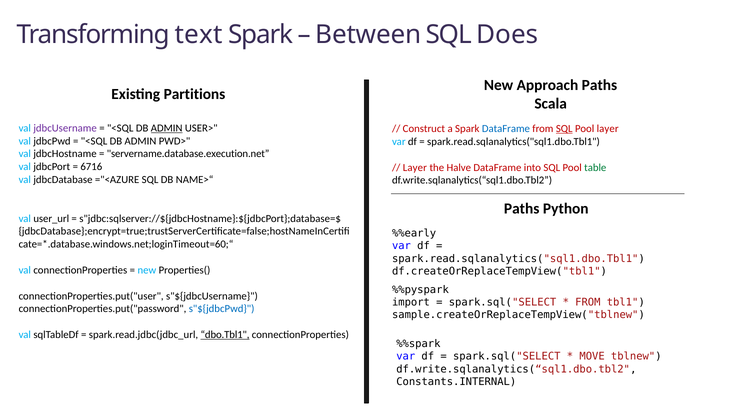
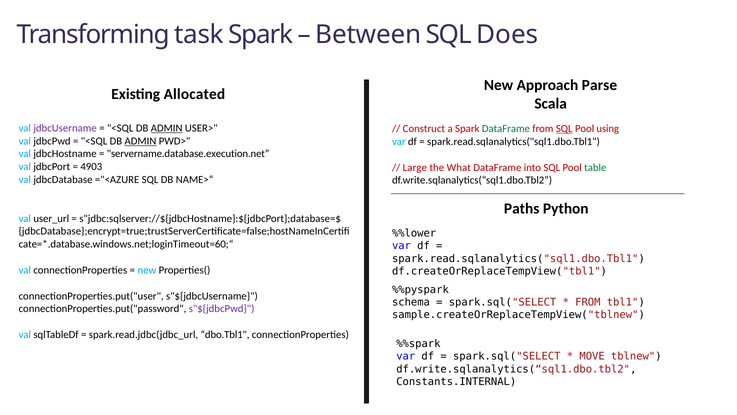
text: text -> task (199, 35)
Approach Paths: Paths -> Parse (599, 85)
Partitions: Partitions -> Allocated (194, 94)
DataFrame colour: blue -> green (506, 129)
Pool layer: layer -> using (608, 129)
ADMIN underline: none -> present (140, 141)
6716: 6716 -> 4903 (91, 167)
Layer: Layer -> Large (415, 167)
Halve: Halve -> What (459, 167)
%%early: %%early -> %%lower (414, 233)
import: import -> schema (411, 302)
s"${jdbcPwd colour: blue -> purple (222, 309)
dbo.Tbl1 underline: present -> none (225, 334)
